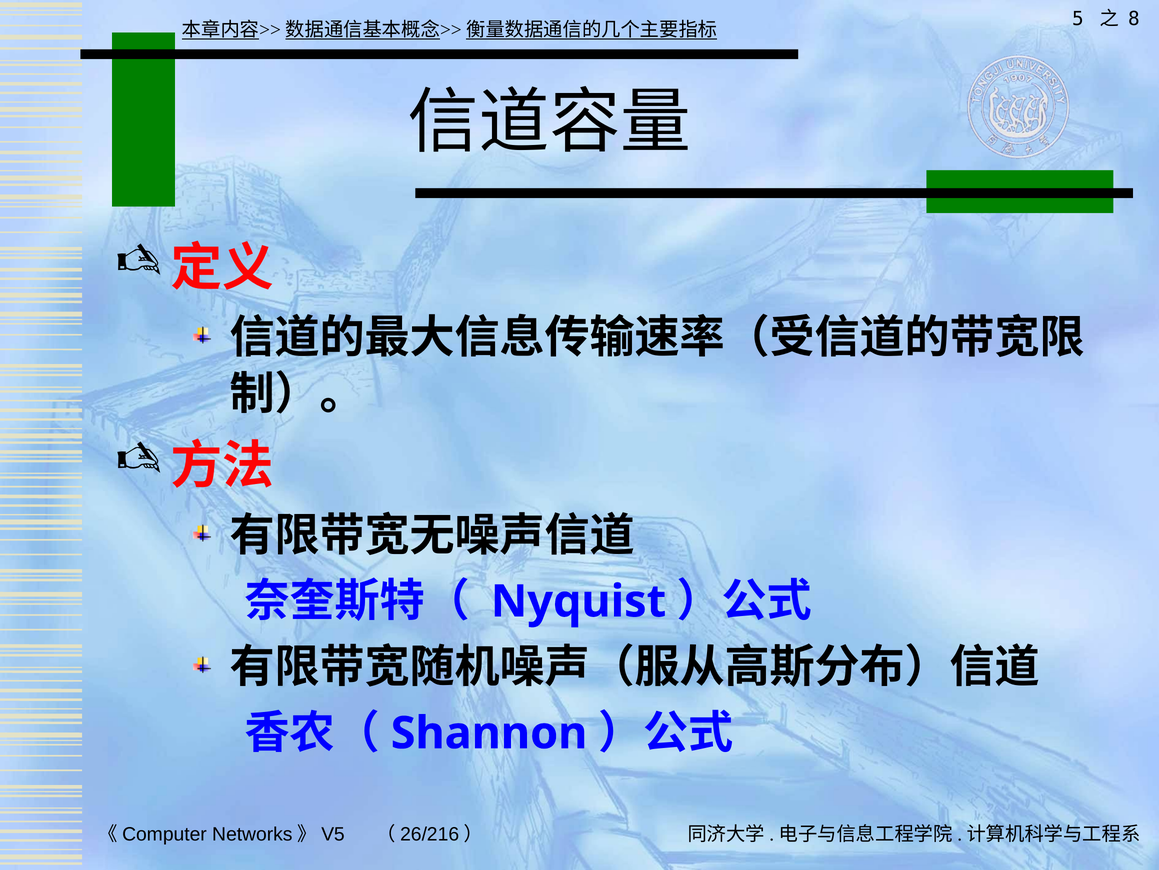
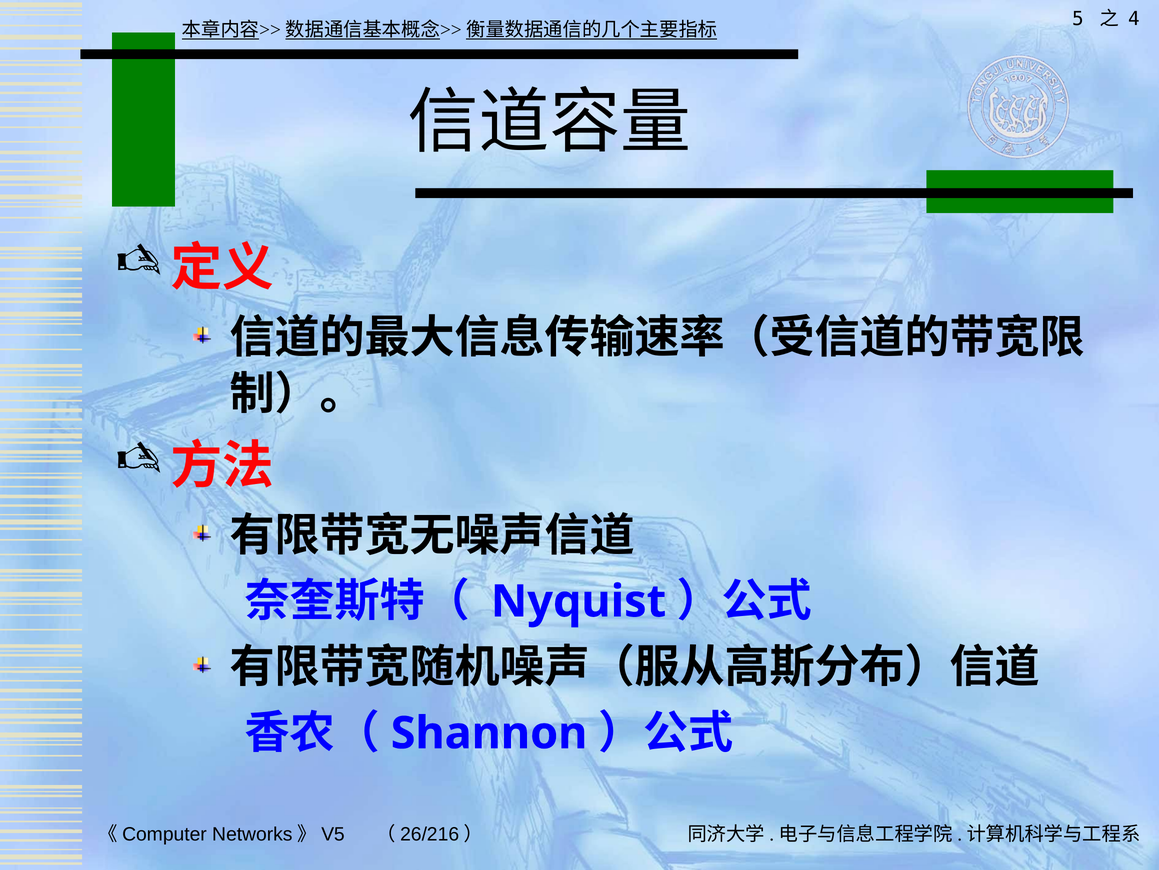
8: 8 -> 4 (1134, 19)
